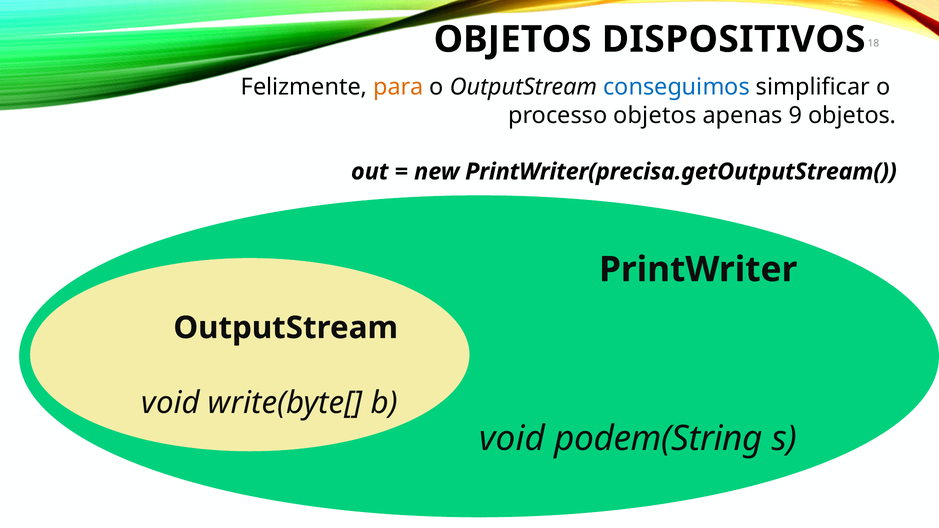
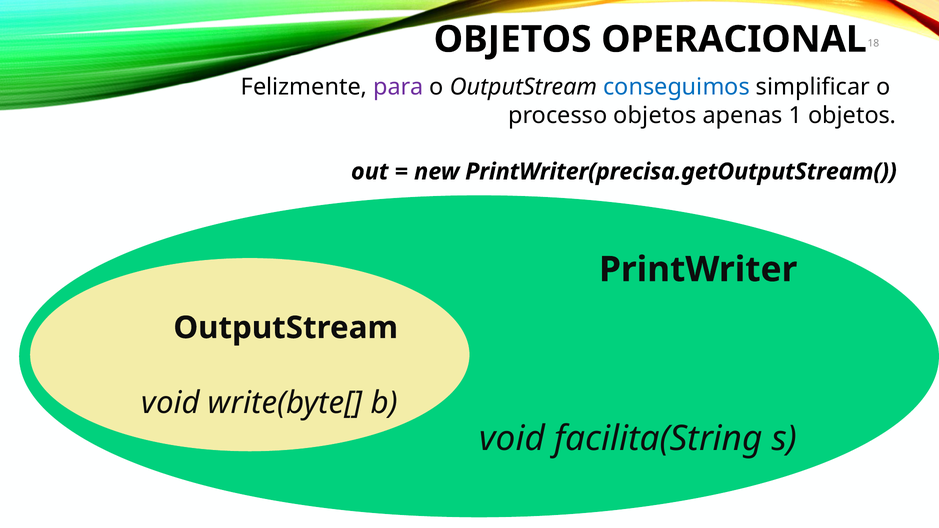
DISPOSITIVOS: DISPOSITIVOS -> OPERACIONAL (734, 39)
para colour: orange -> purple (398, 87)
9: 9 -> 1 (795, 115)
podem(String: podem(String -> facilita(String (658, 439)
